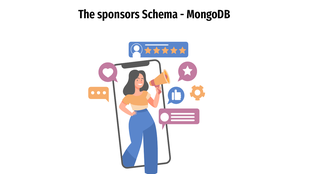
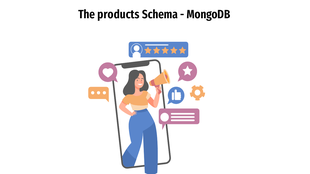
sponsors: sponsors -> products (118, 14)
